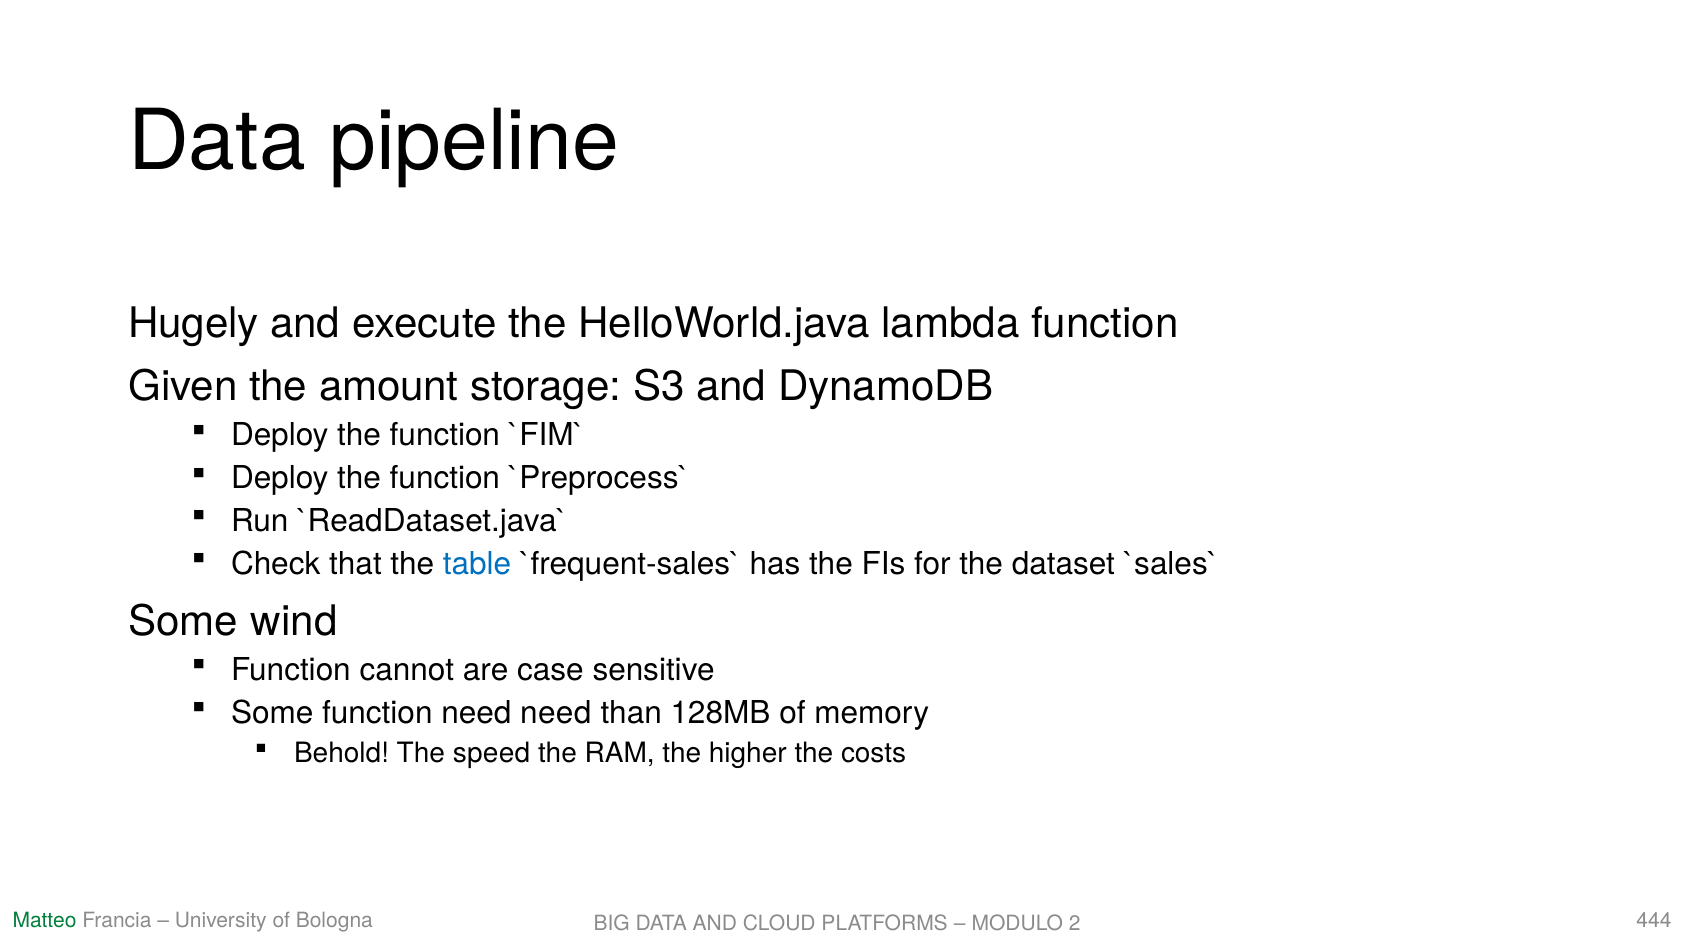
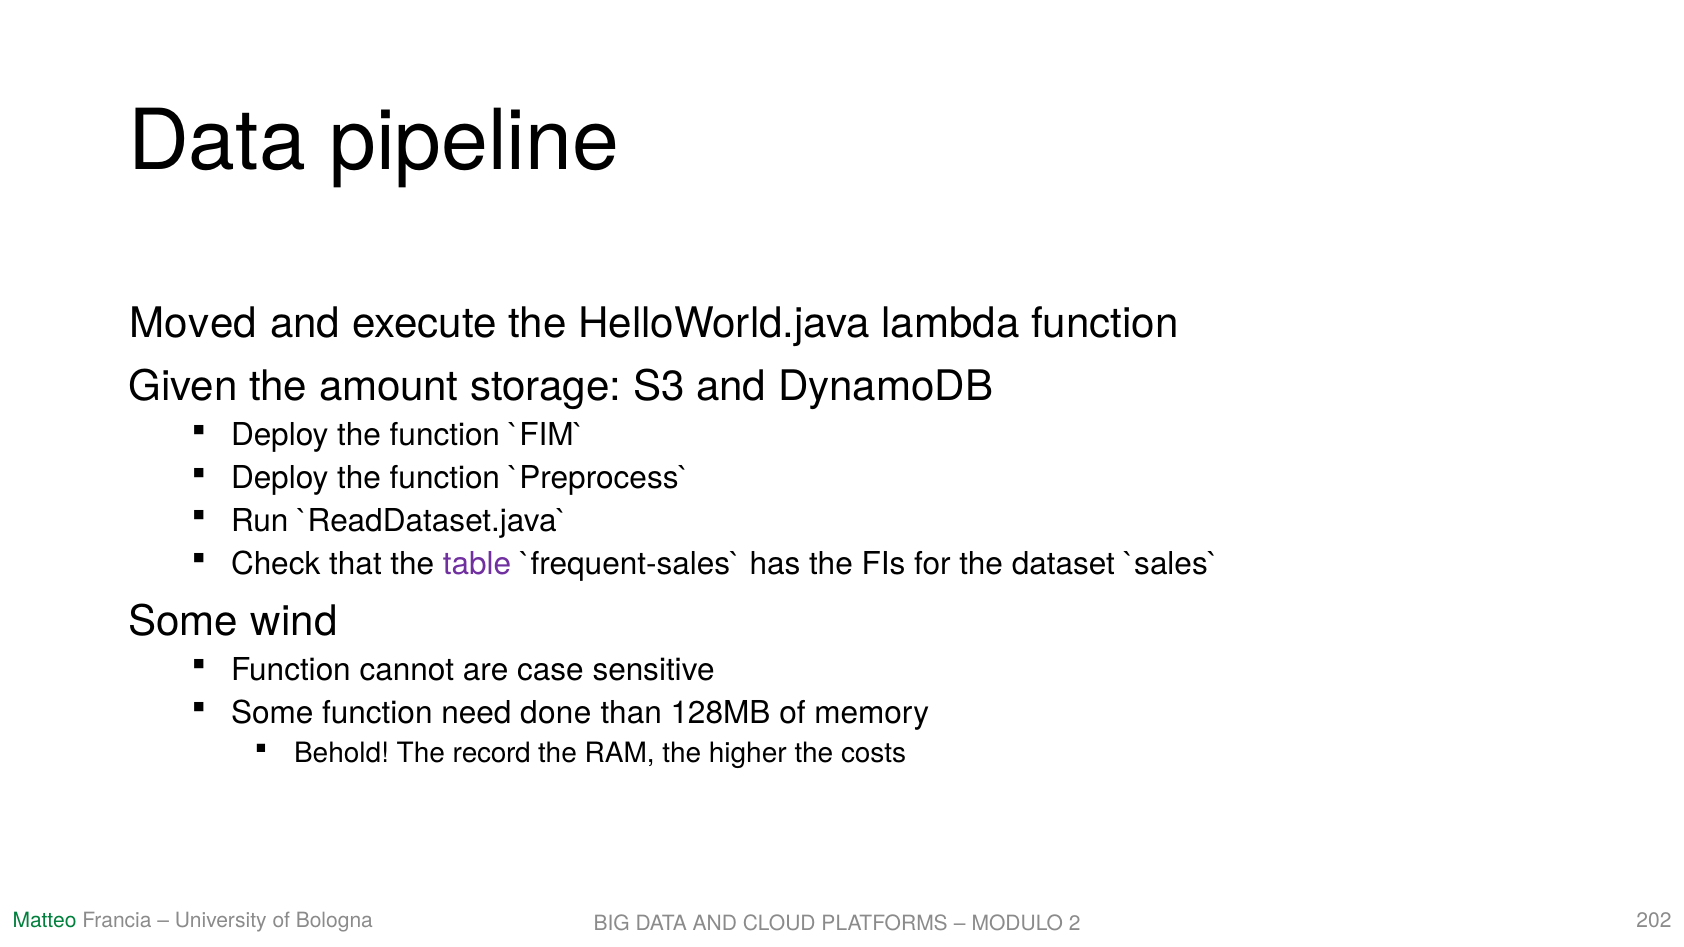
Hugely: Hugely -> Moved (193, 324)
table colour: blue -> purple (477, 564)
need need: need -> done (556, 713)
speed: speed -> record (492, 754)
444: 444 -> 202 (1654, 921)
